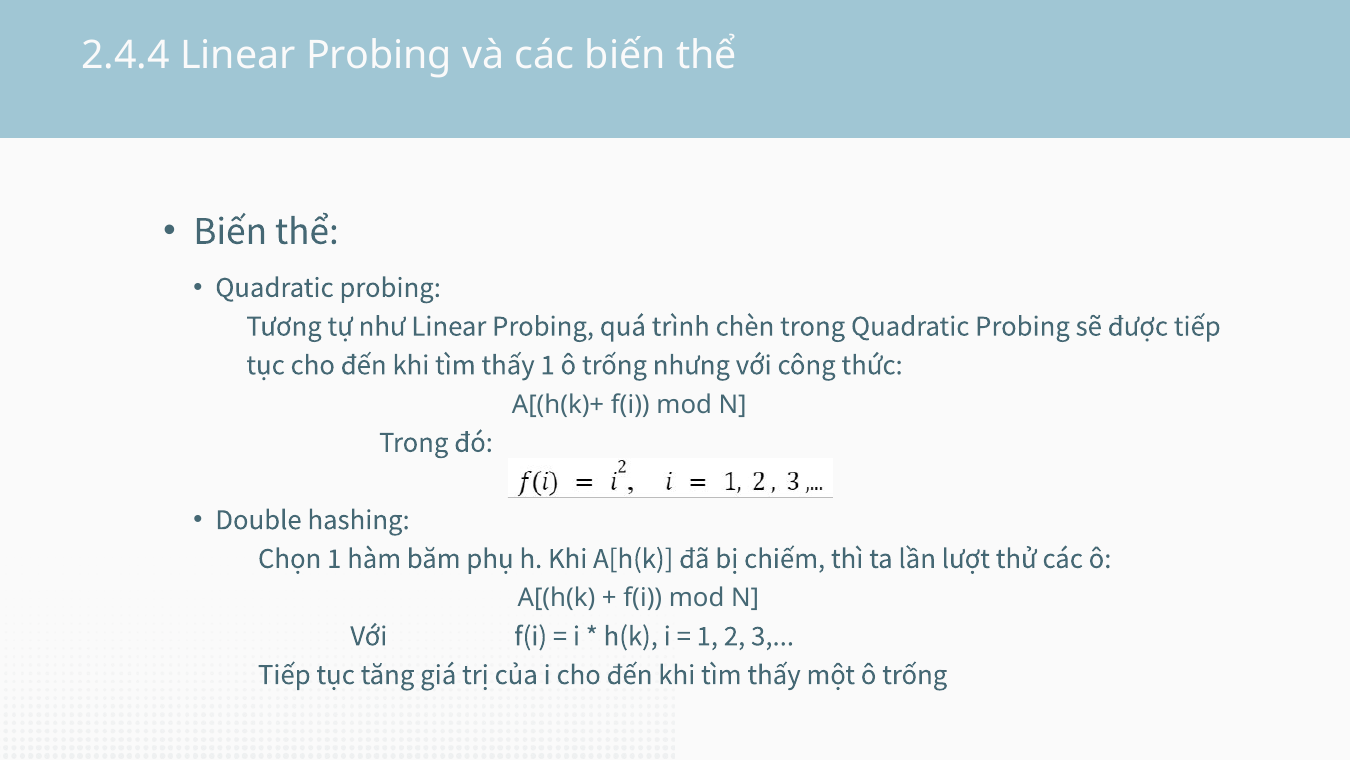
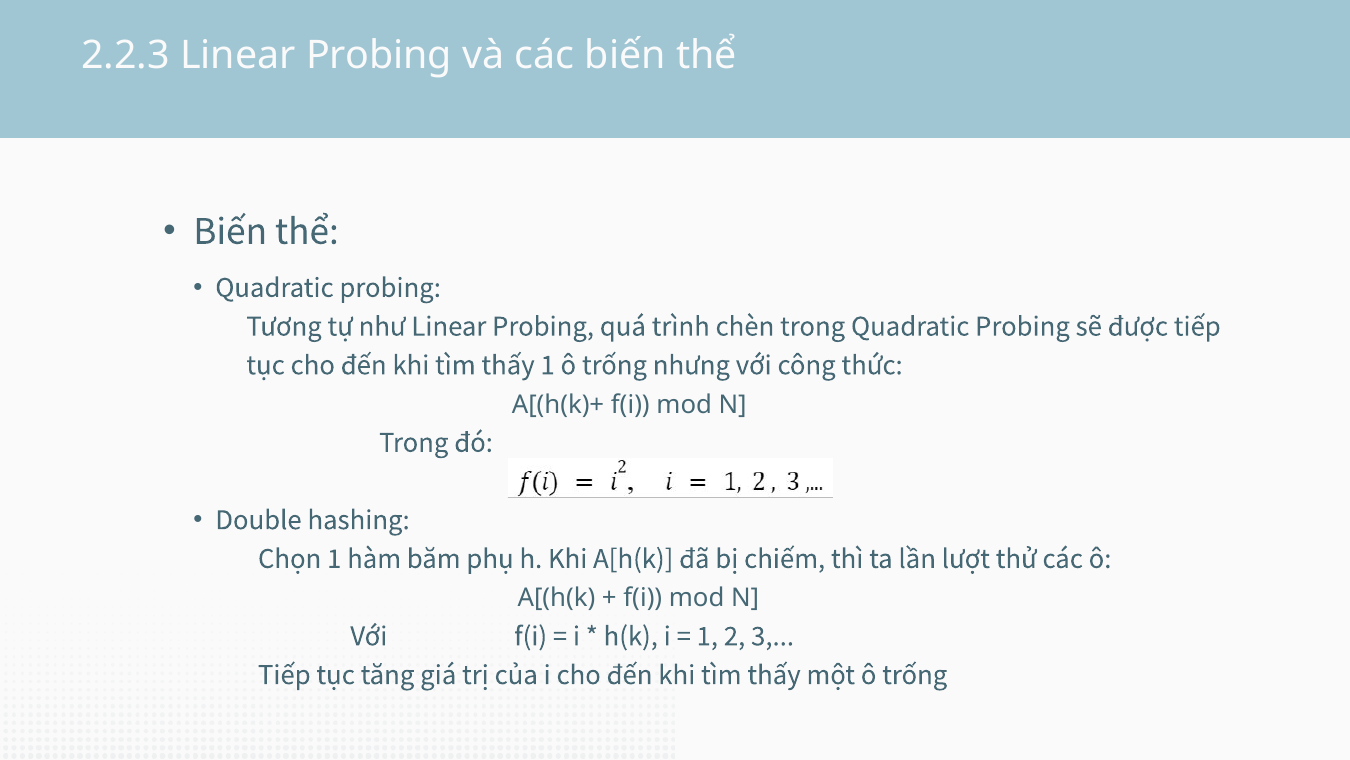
2.4.4: 2.4.4 -> 2.2.3 (126, 55)
